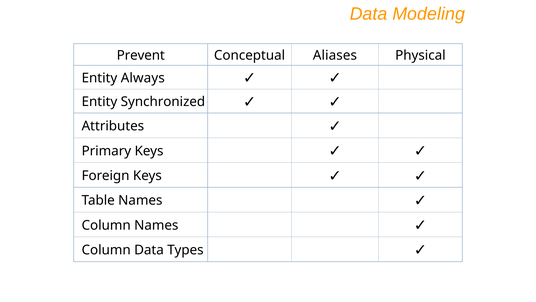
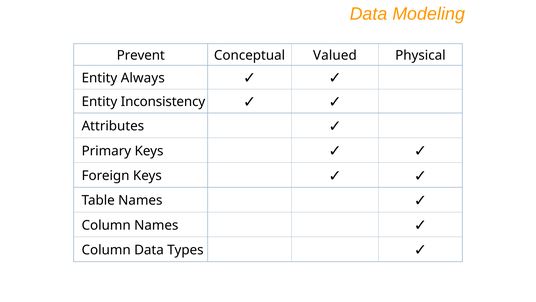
Aliases: Aliases -> Valued (335, 55)
Synchronized: Synchronized -> Inconsistency (163, 102)
